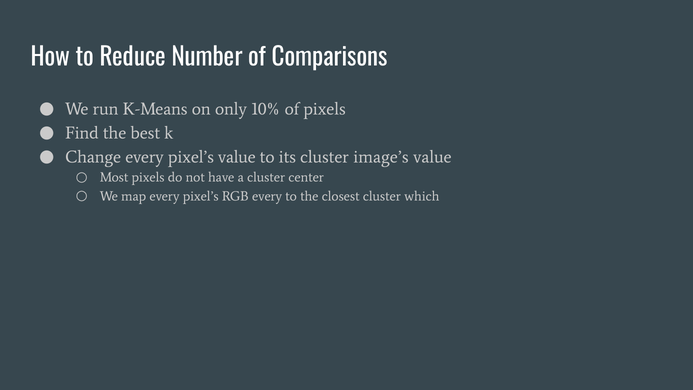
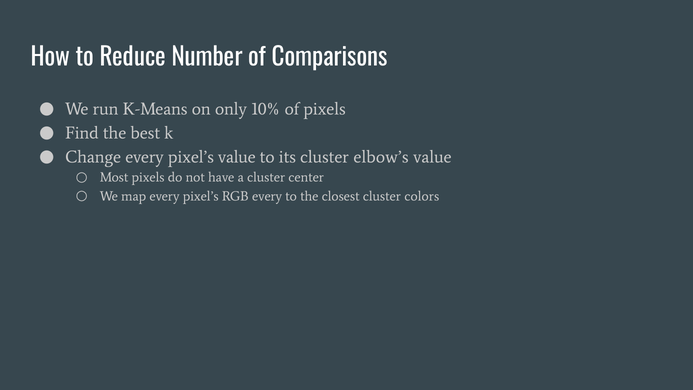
image’s: image’s -> elbow’s (381, 157)
which: which -> colors (422, 196)
